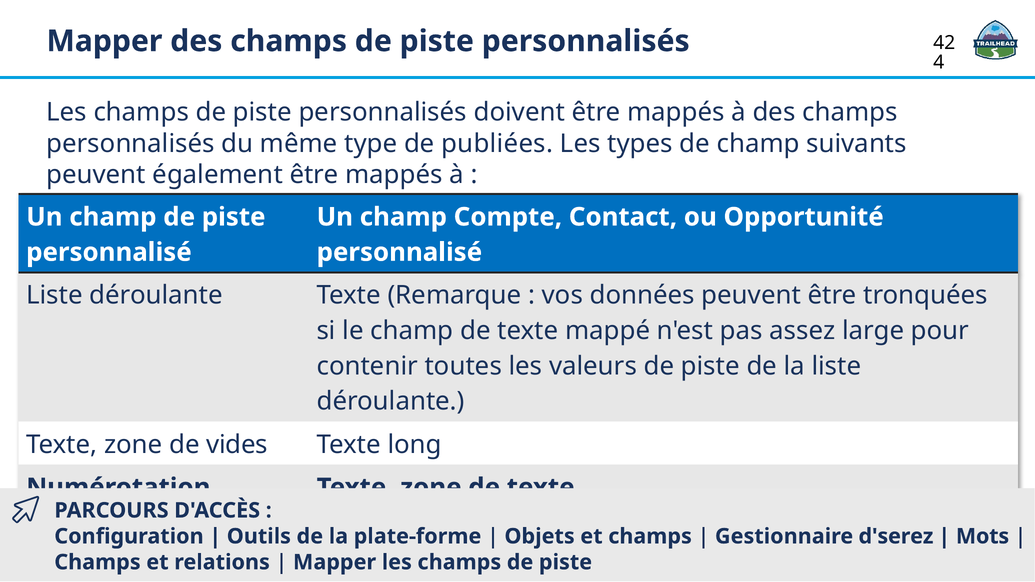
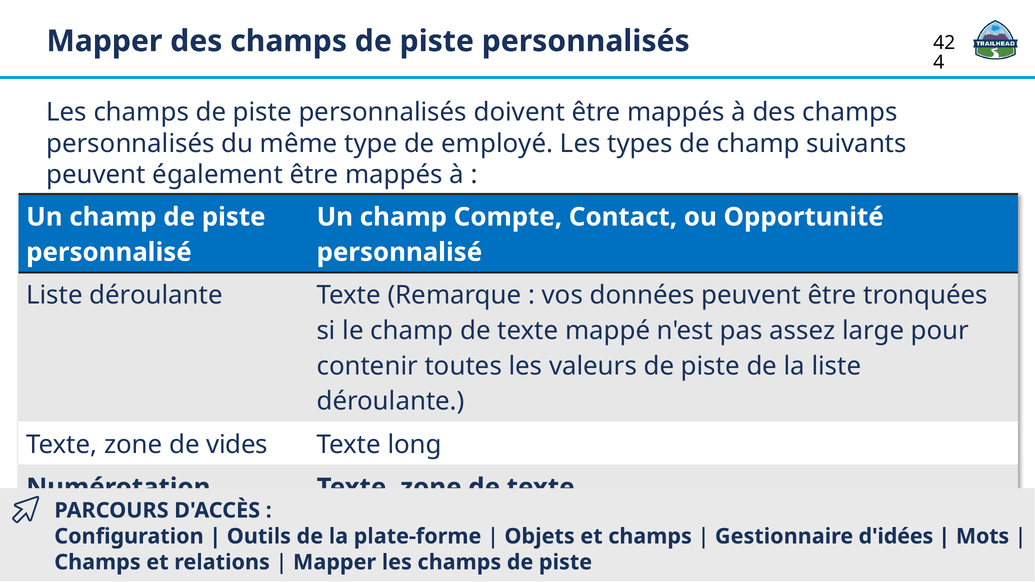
publiées: publiées -> employé (497, 144)
d'serez: d'serez -> d'idées (896, 536)
